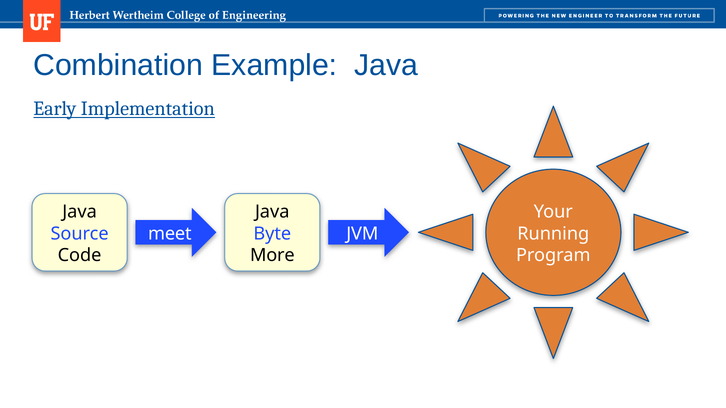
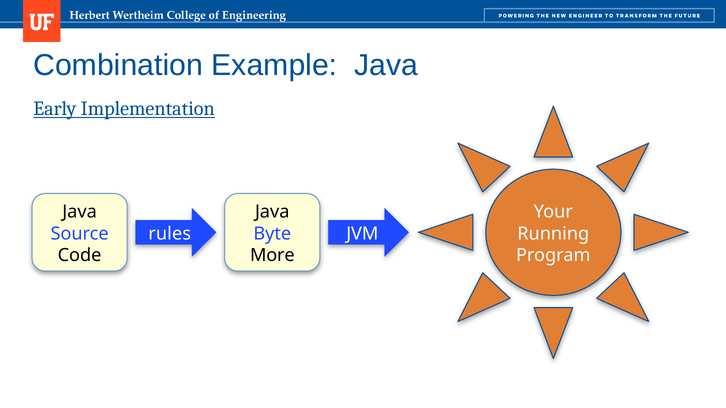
meet: meet -> rules (170, 234)
